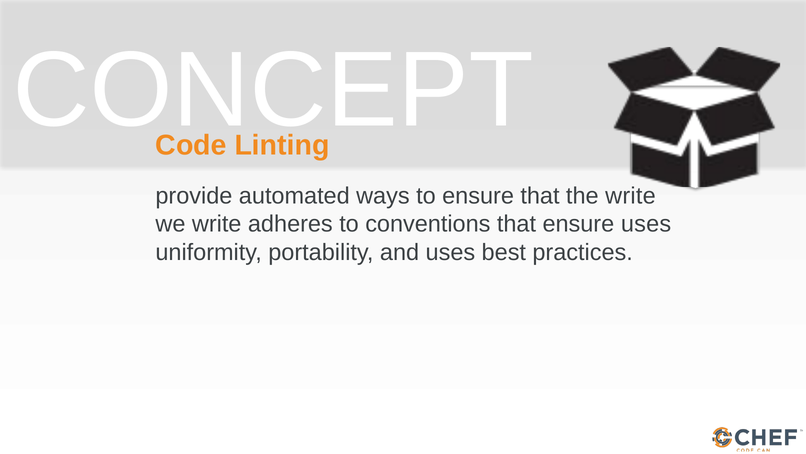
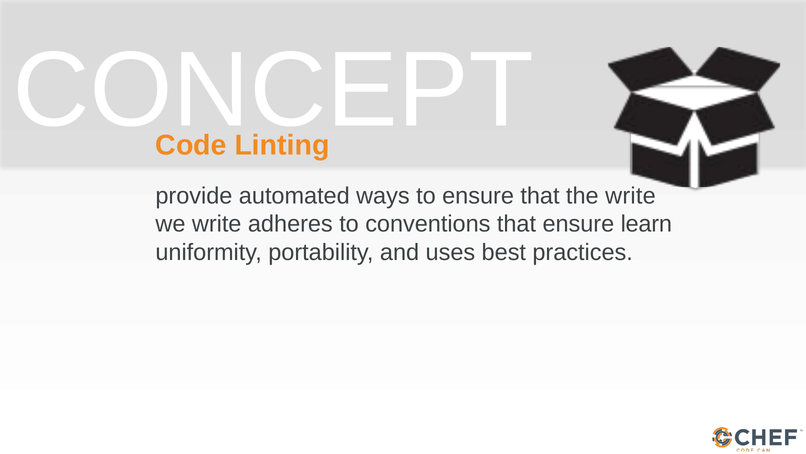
ensure uses: uses -> learn (646, 224)
